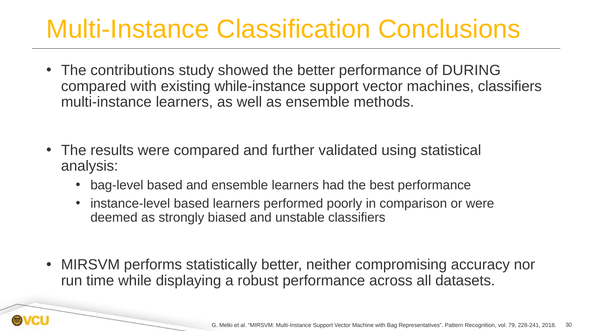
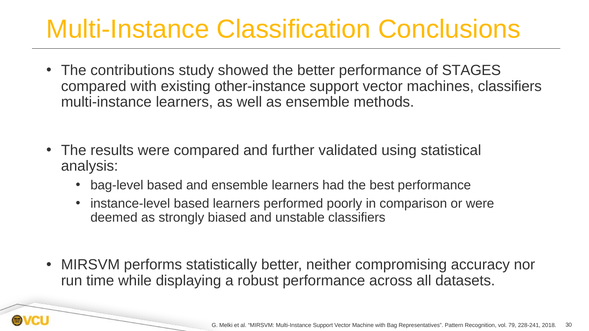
DURING: DURING -> STAGES (471, 70)
while-instance: while-instance -> other-instance (260, 86)
